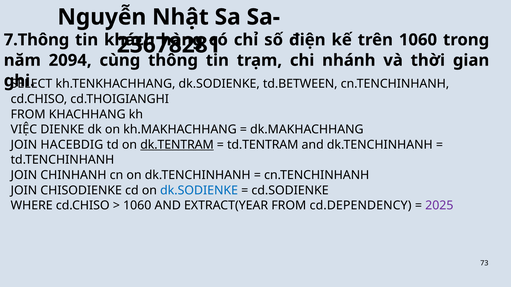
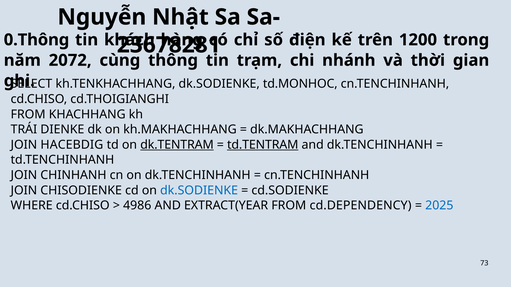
7.Thông: 7.Thông -> 0.Thông (37, 40)
trên 1060: 1060 -> 1200 (418, 40)
2094: 2094 -> 2072 (70, 60)
td.BETWEEN: td.BETWEEN -> td.MONHOC (300, 84)
VIỆC: VIỆC -> TRÁI (24, 130)
td.TENTRAM underline: none -> present (263, 145)
1060: 1060 -> 4986 (137, 206)
2025 colour: purple -> blue (439, 206)
